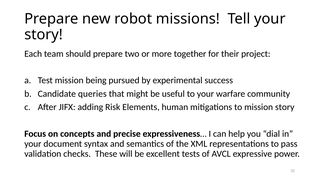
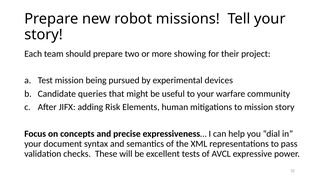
together: together -> showing (190, 54)
success: success -> devices (219, 81)
